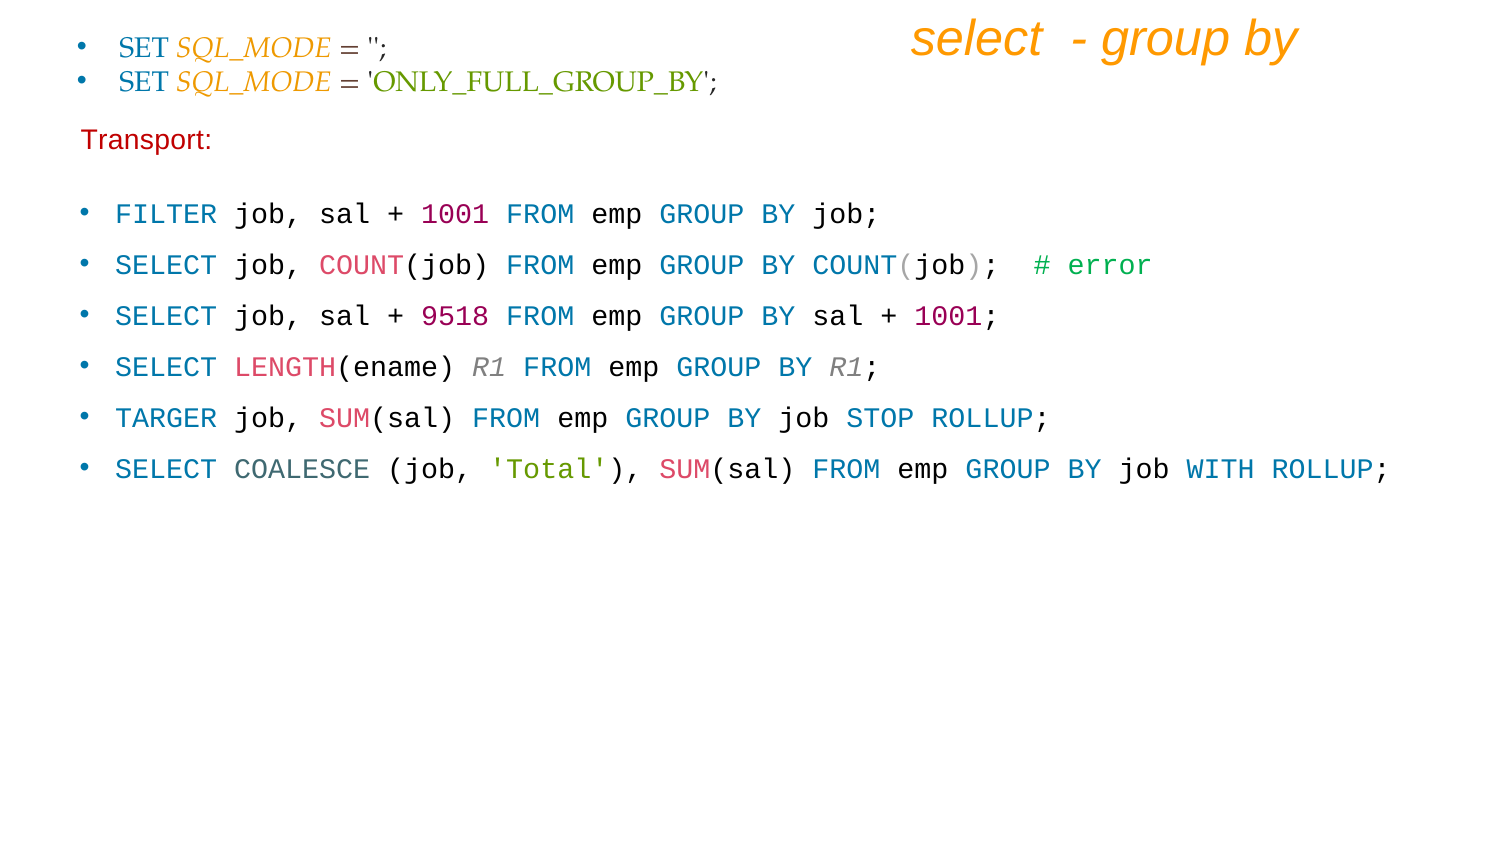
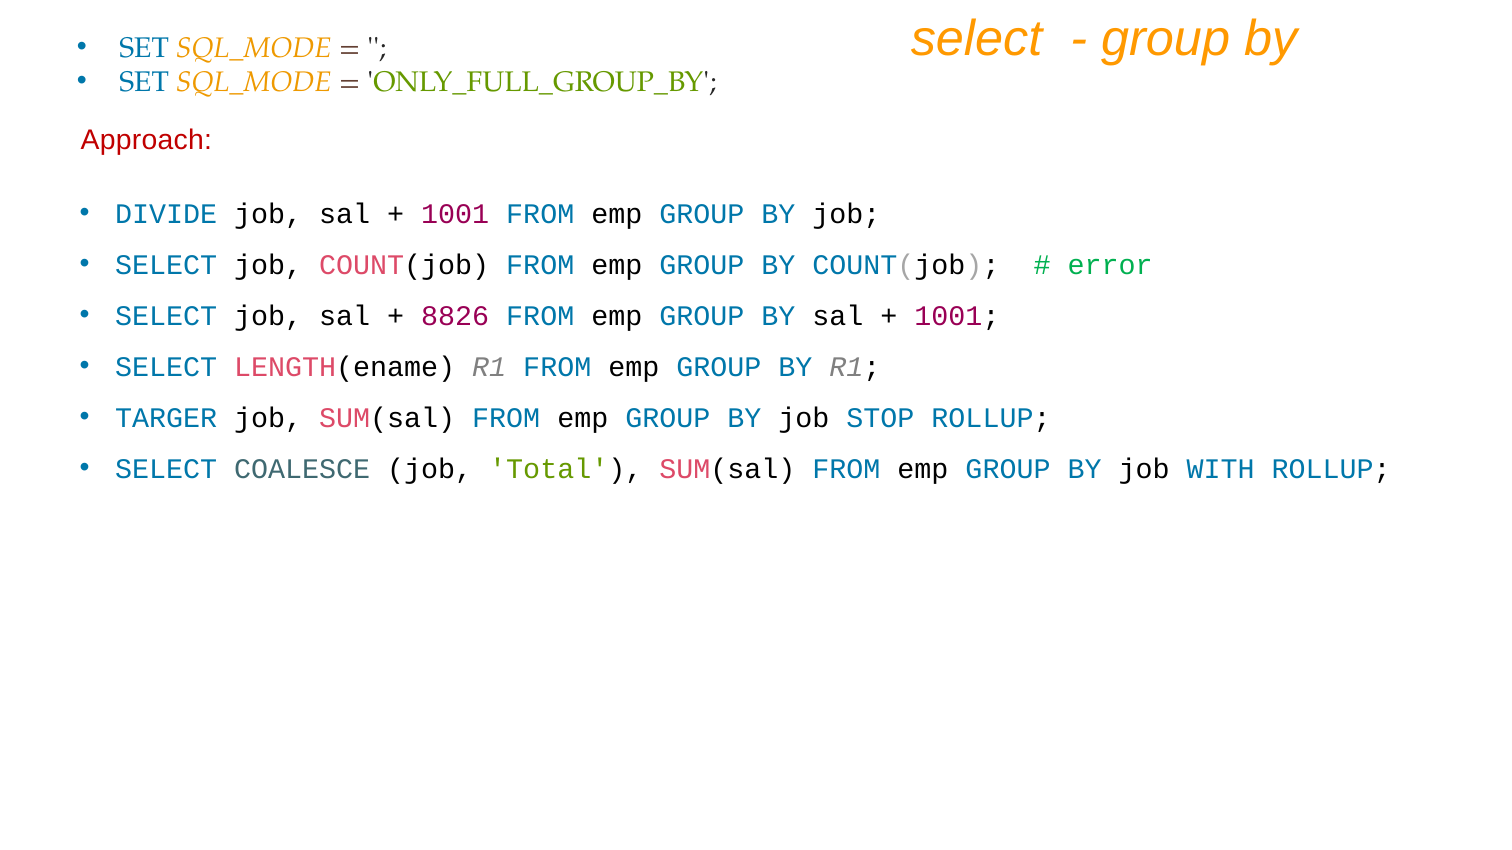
Transport: Transport -> Approach (146, 140)
FILTER: FILTER -> DIVIDE (166, 214)
9518: 9518 -> 8826 (455, 316)
